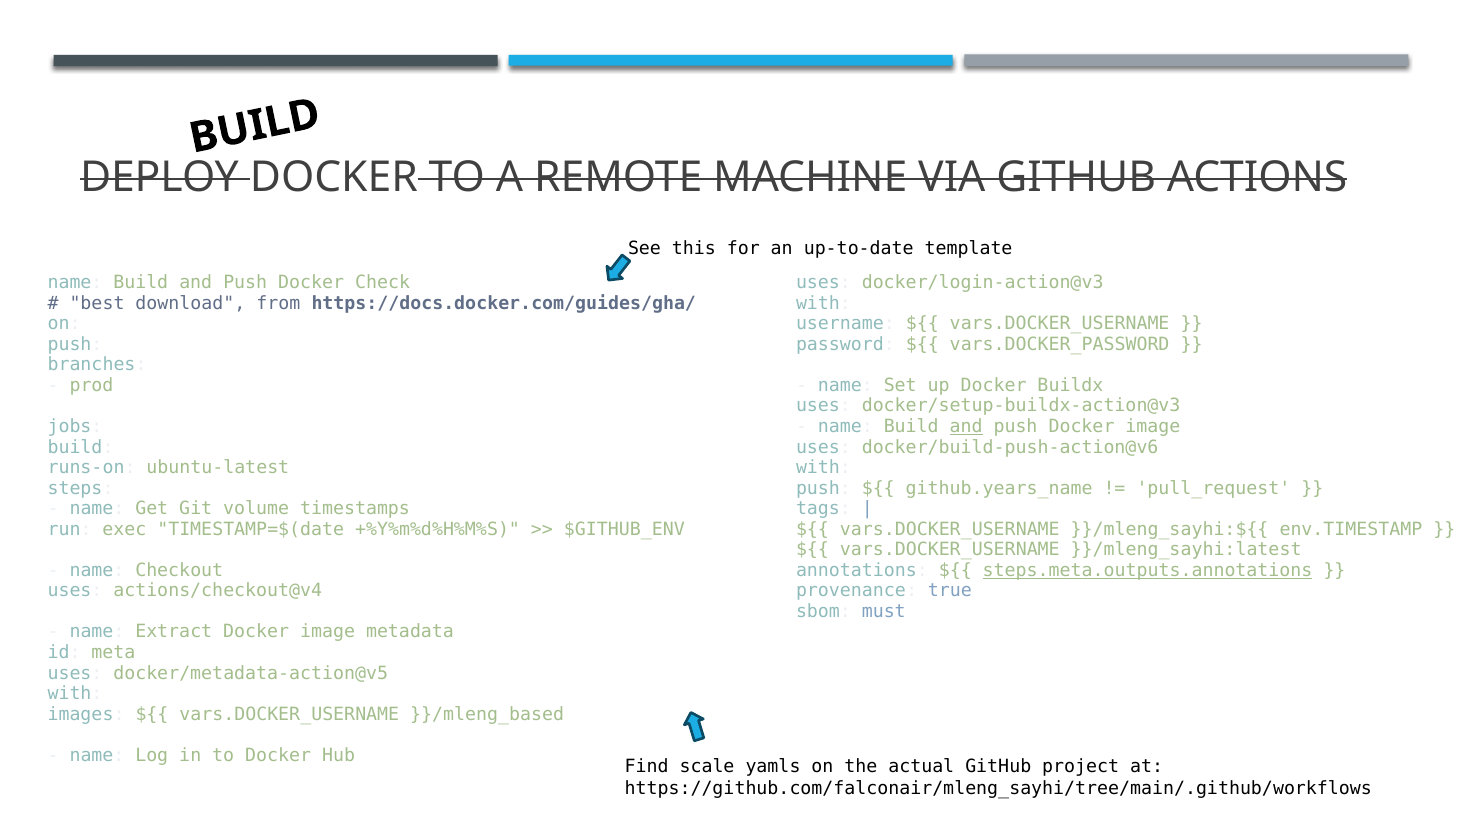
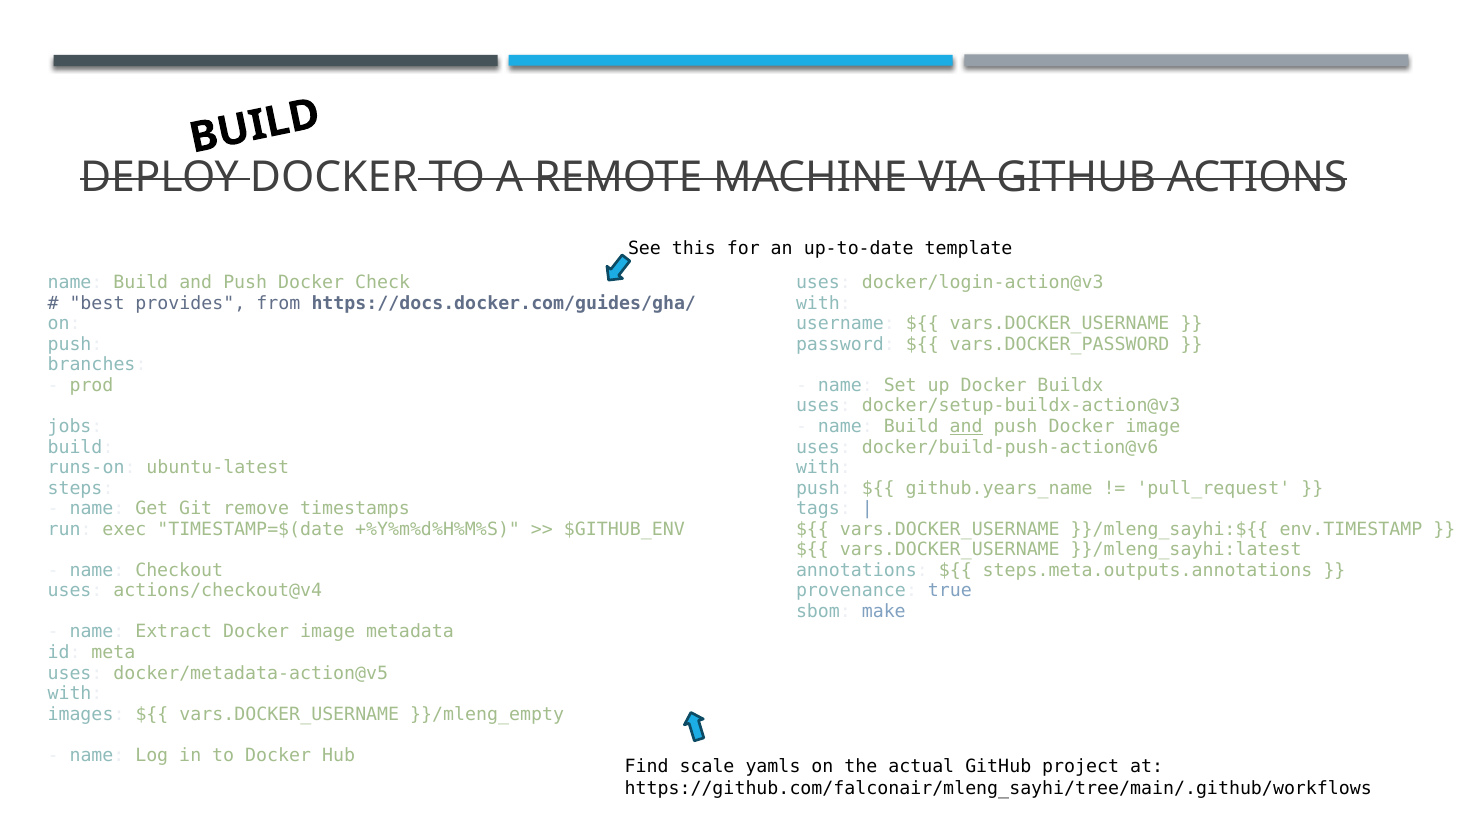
download: download -> provides (190, 303)
volume: volume -> remove (256, 509)
steps.meta.outputs.annotations underline: present -> none (1148, 571)
must: must -> make (884, 612)
}}/mleng_based: }}/mleng_based -> }}/mleng_empty (487, 714)
